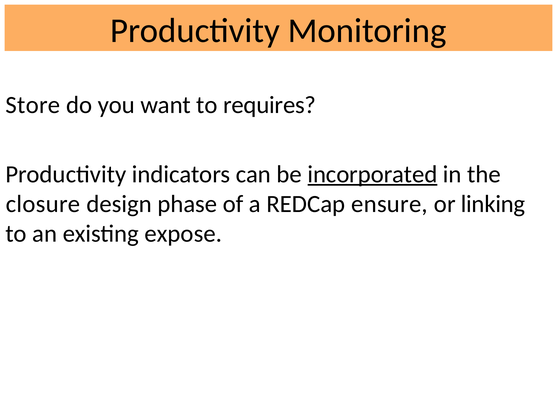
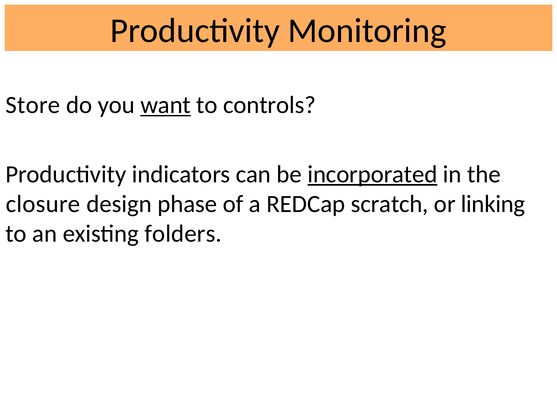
want underline: none -> present (166, 105)
requires: requires -> controls (269, 105)
ensure: ensure -> scratch (390, 204)
expose: expose -> folders (183, 234)
